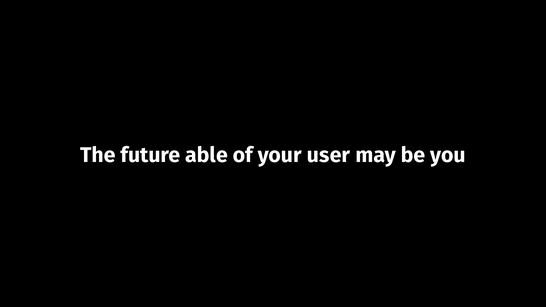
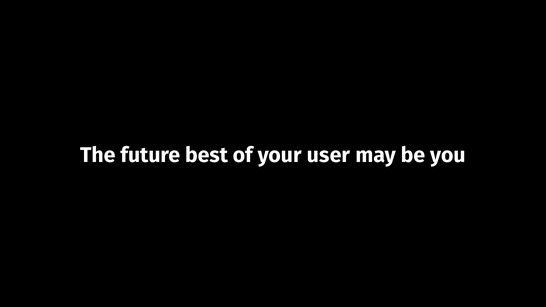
able: able -> best (207, 155)
